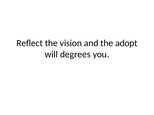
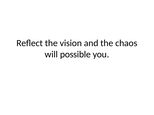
adopt: adopt -> chaos (126, 43)
degrees: degrees -> possible (75, 55)
